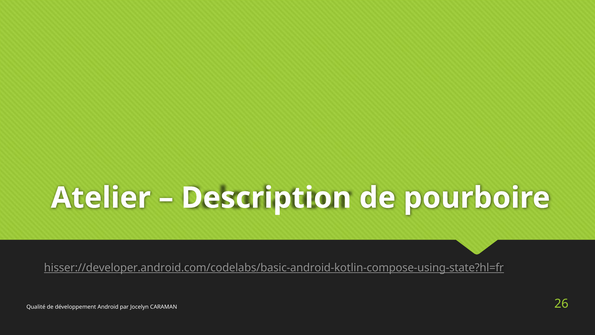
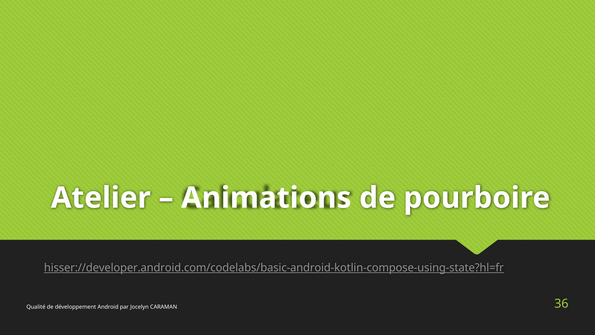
Description: Description -> Animations (266, 198)
26: 26 -> 36 (561, 303)
